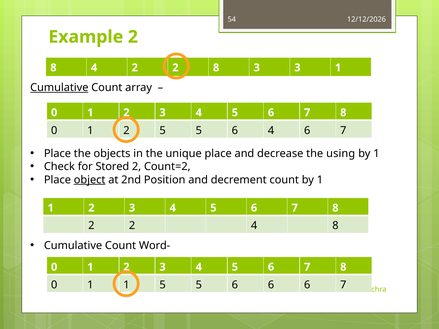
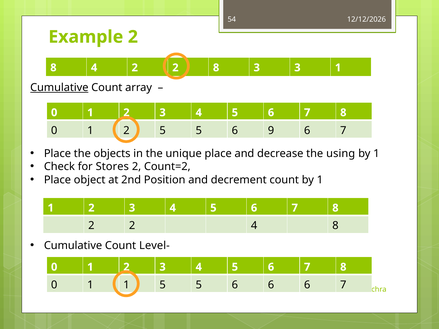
6 4: 4 -> 9 (271, 130)
Stored: Stored -> Stores (112, 167)
object underline: present -> none (90, 180)
Word-: Word- -> Level- (154, 246)
